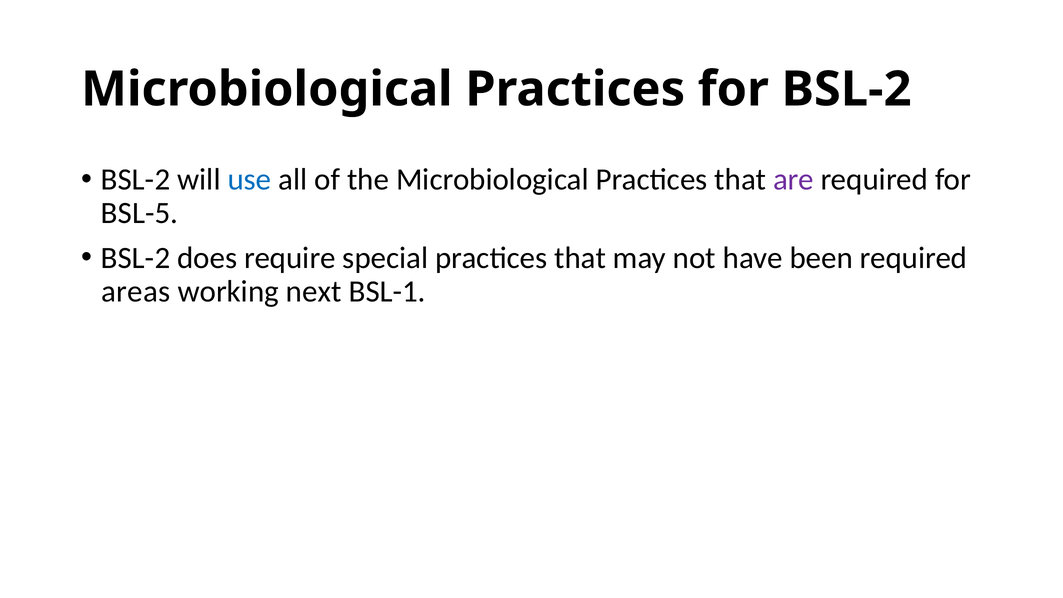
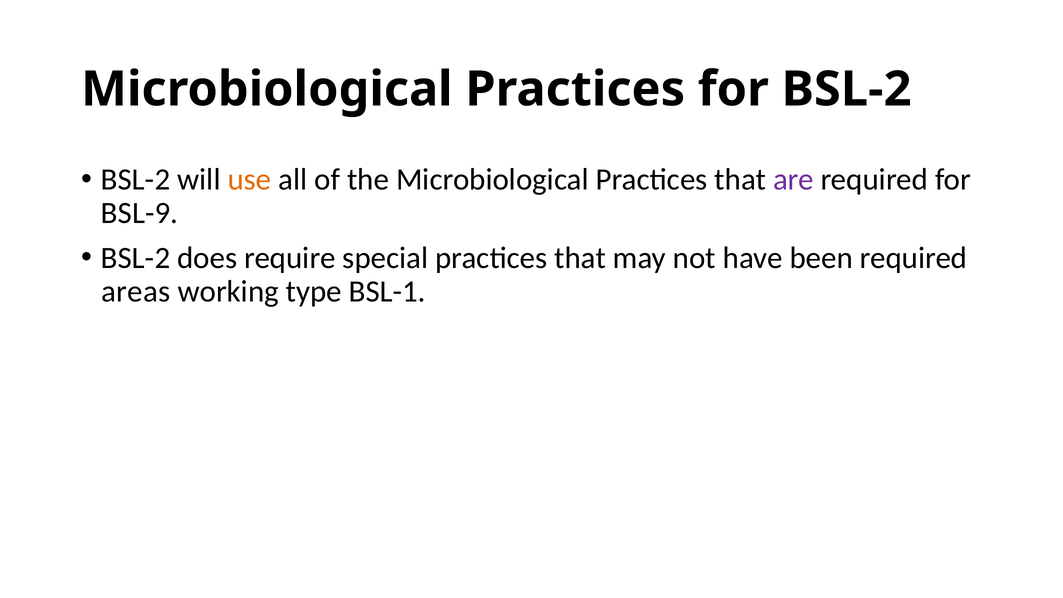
use colour: blue -> orange (249, 180)
BSL-5: BSL-5 -> BSL-9 (140, 213)
next: next -> type (314, 291)
